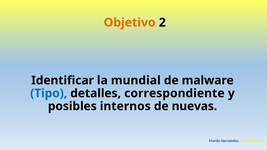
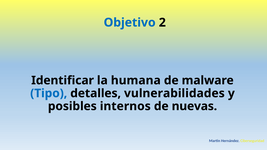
Objetivo colour: orange -> blue (130, 23)
mundial: mundial -> humana (136, 80)
correspondiente: correspondiente -> vulnerabilidades (174, 93)
